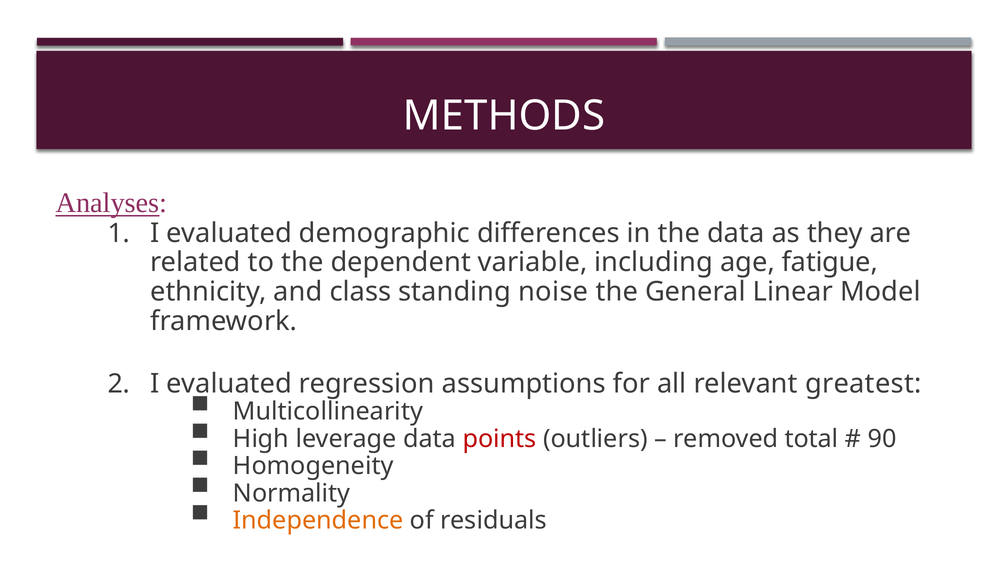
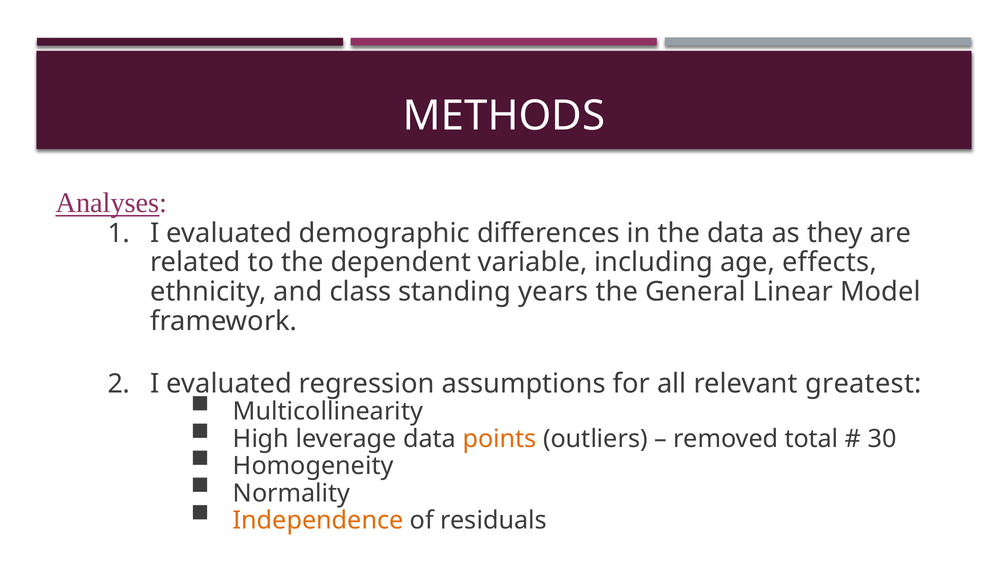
fatigue: fatigue -> effects (830, 262)
noise: noise -> years (553, 292)
points colour: red -> orange (500, 439)
90: 90 -> 30 (882, 439)
